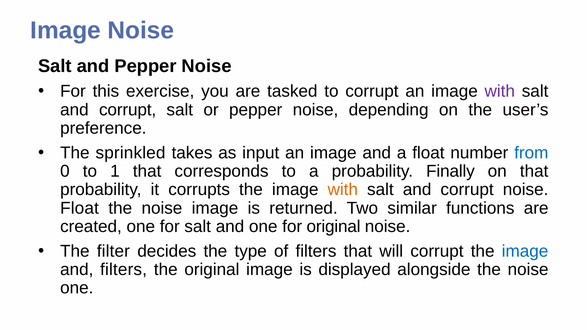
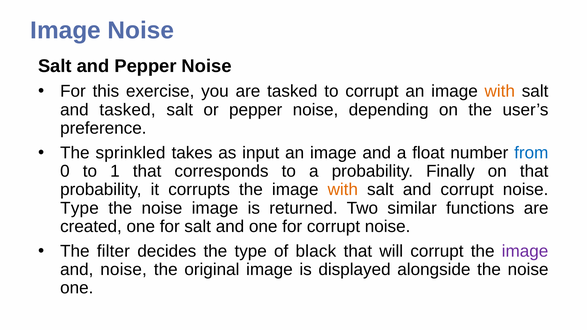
with colour: purple -> orange (500, 91)
corrupt: corrupt -> tasked (127, 110)
Float: Float -> Type (80, 208)
for original: original -> corrupt (333, 227)
of filters: filters -> black (316, 251)
image colour: blue -> purple (525, 251)
and filters: filters -> noise (124, 270)
